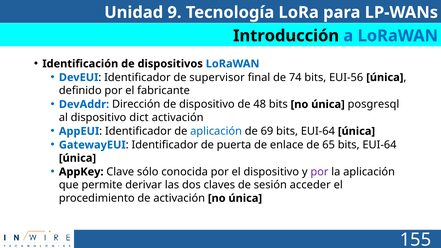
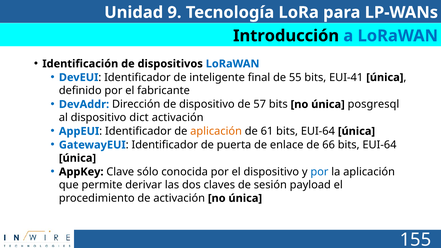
supervisor: supervisor -> inteligente (217, 77)
74: 74 -> 55 (295, 77)
EUI-56: EUI-56 -> EUI-41 (346, 77)
48: 48 -> 57 (260, 104)
aplicación colour: blue -> orange (216, 131)
69: 69 -> 61 (267, 131)
65: 65 -> 66 (329, 145)
por colour: purple -> blue (319, 172)
acceder: acceder -> payload (310, 185)
